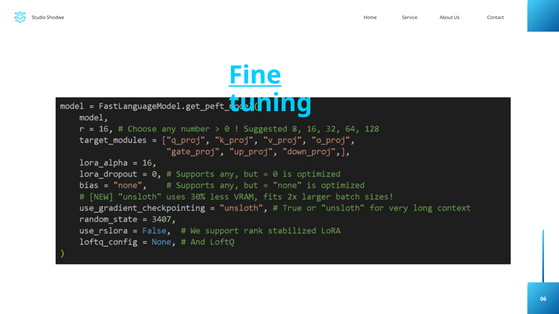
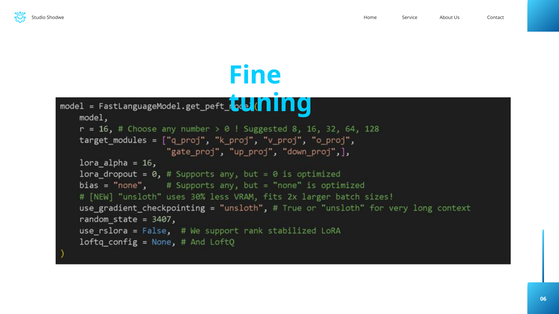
Fine underline: present -> none (255, 75)
